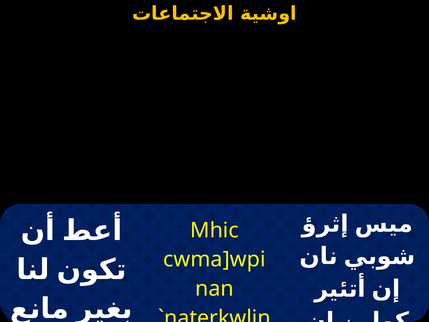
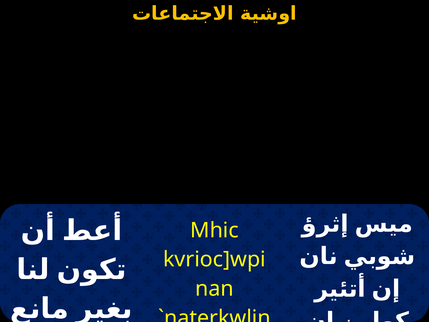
cwma]wpi: cwma]wpi -> kvrioc]wpi (214, 259)
